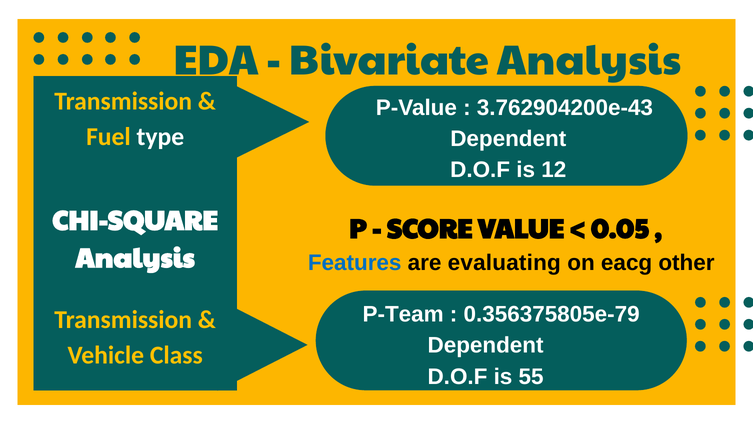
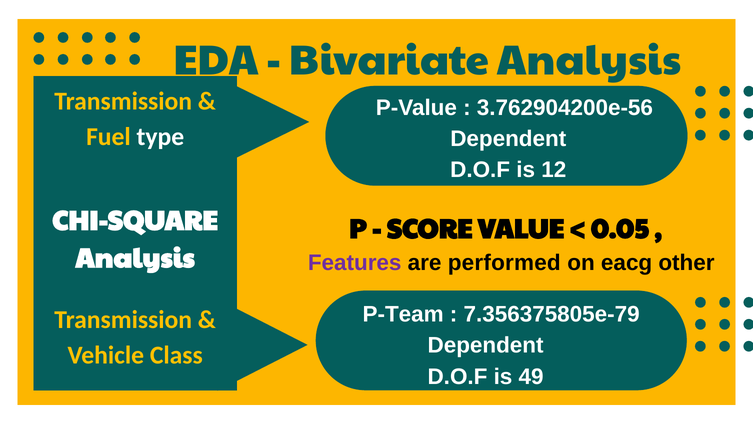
3.762904200e-43: 3.762904200e-43 -> 3.762904200e-56 (565, 108)
Features colour: blue -> purple (355, 262)
evaluating: evaluating -> performed (504, 262)
0.356375805e-79: 0.356375805e-79 -> 7.356375805e-79 (552, 314)
55: 55 -> 49 (531, 376)
